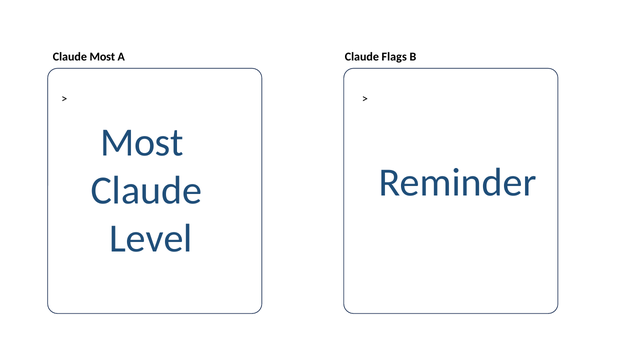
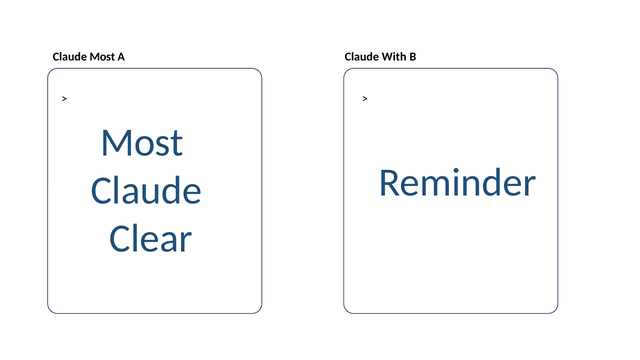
Flags: Flags -> With (394, 57)
Level: Level -> Clear (151, 239)
